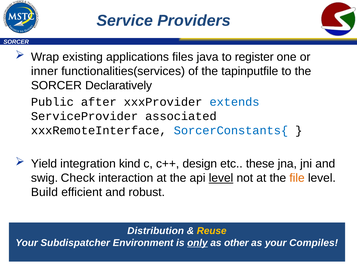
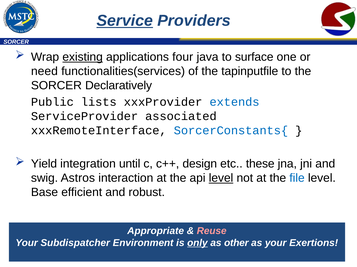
Service underline: none -> present (125, 21)
existing underline: none -> present (83, 57)
files: files -> four (183, 57)
register: register -> surface (254, 57)
inner: inner -> need (44, 71)
after: after -> lists (99, 102)
kind: kind -> until (130, 164)
Check: Check -> Astros (78, 178)
file colour: orange -> blue (297, 178)
Build: Build -> Base (44, 193)
Distribution: Distribution -> Appropriate (156, 232)
Reuse colour: yellow -> pink (212, 232)
Compiles: Compiles -> Exertions (314, 243)
